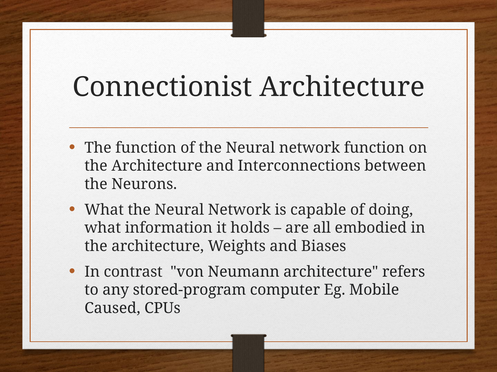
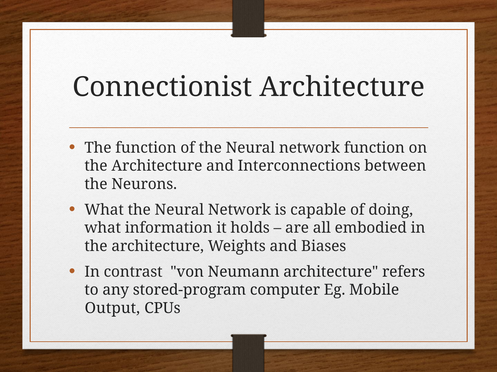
Caused: Caused -> Output (112, 309)
